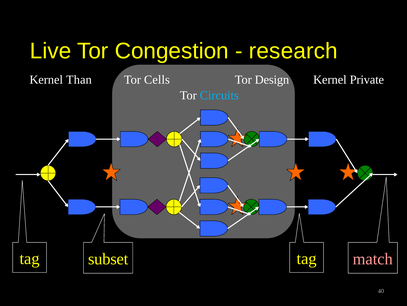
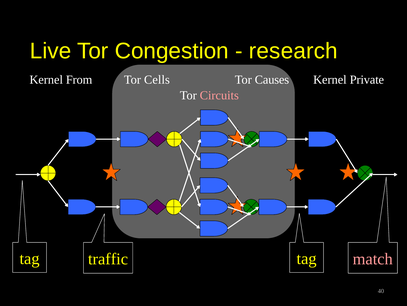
Than: Than -> From (79, 80)
Design: Design -> Causes (272, 80)
Circuits colour: light blue -> pink (219, 95)
subset: subset -> traffic (108, 259)
